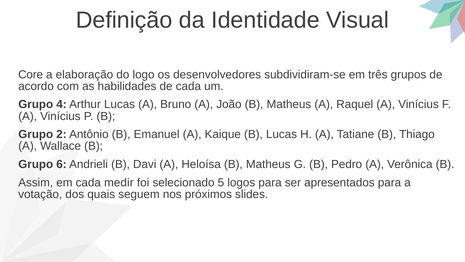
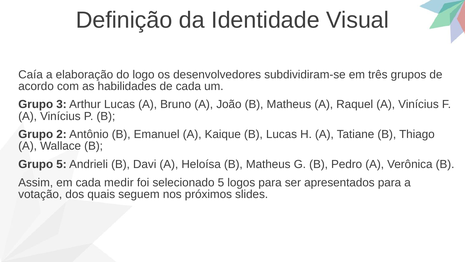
Core: Core -> Caía (31, 74)
4: 4 -> 3 (61, 104)
Grupo 6: 6 -> 5 (61, 164)
